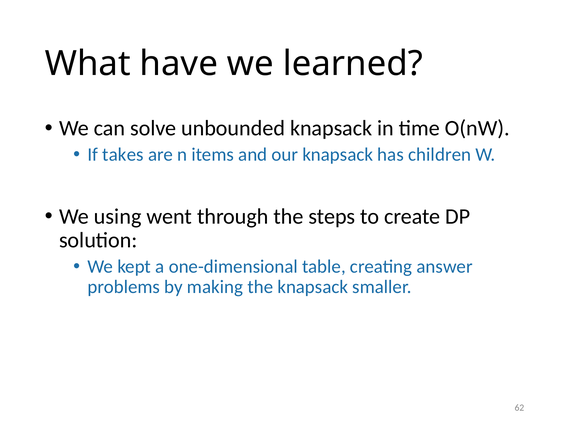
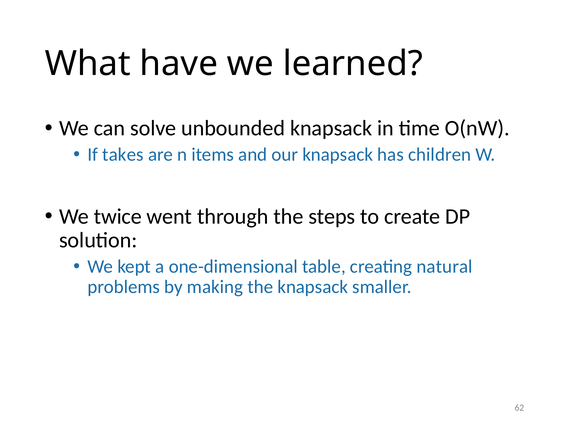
using: using -> twice (118, 216)
answer: answer -> natural (445, 266)
